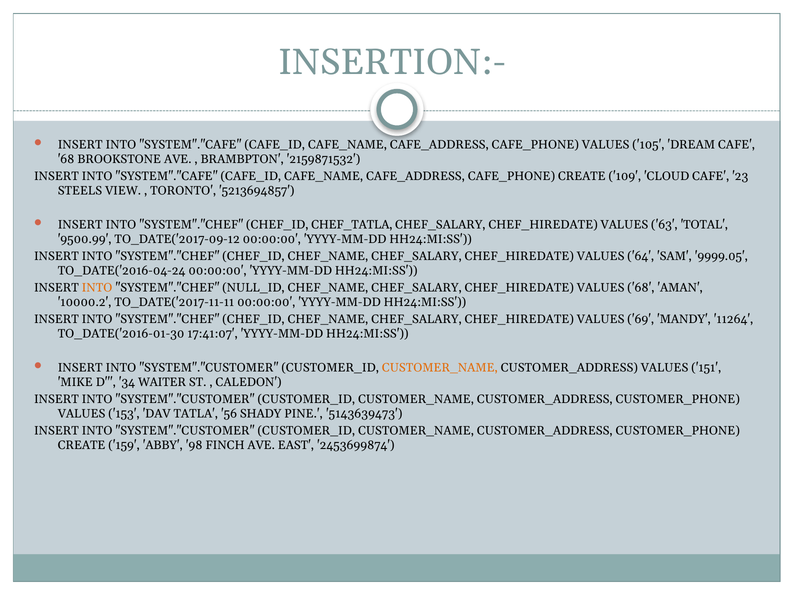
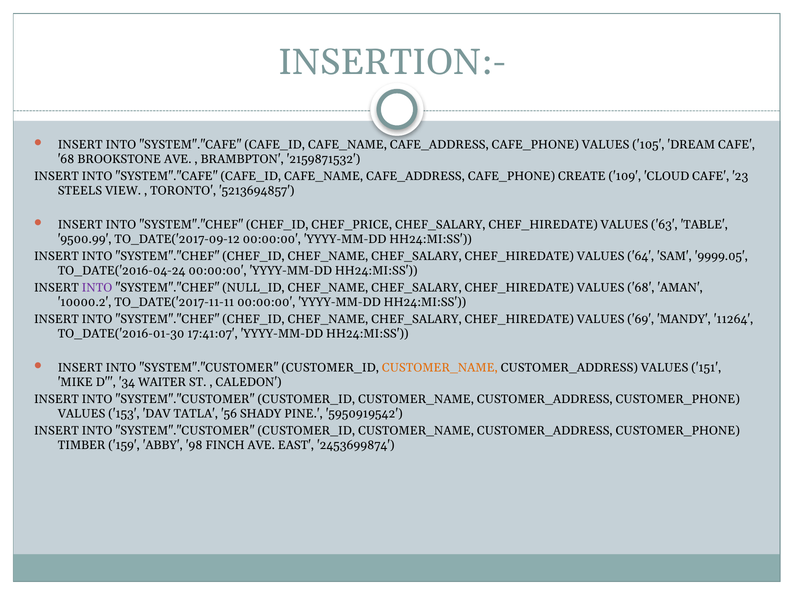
CHEF_TATLA: CHEF_TATLA -> CHEF_PRICE (352, 225)
TOTAL: TOTAL -> TABLE (704, 225)
INTO colour: orange -> purple (97, 288)
5143639473: 5143639473 -> 5950919542 (364, 414)
CREATE: CREATE -> TIMBER (82, 446)
